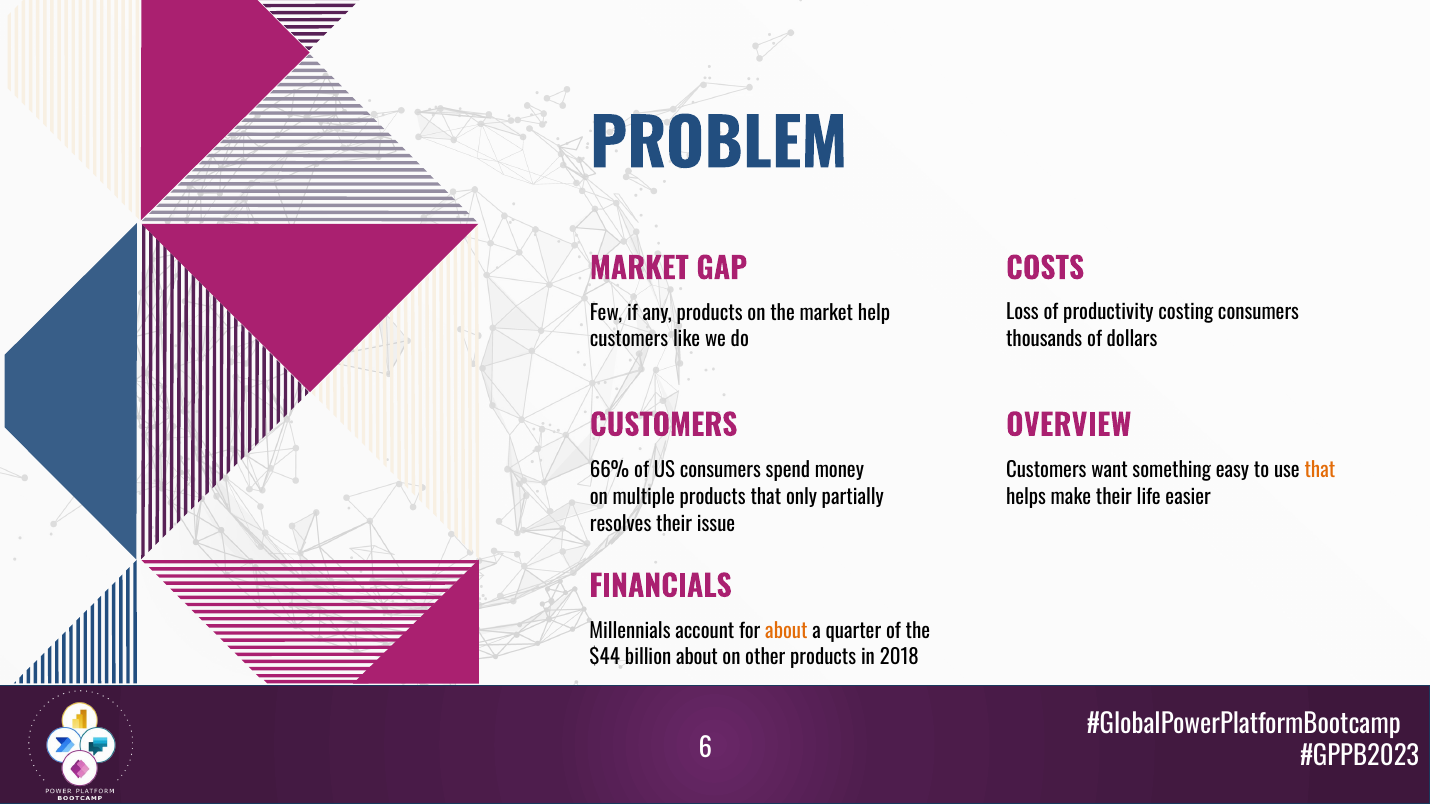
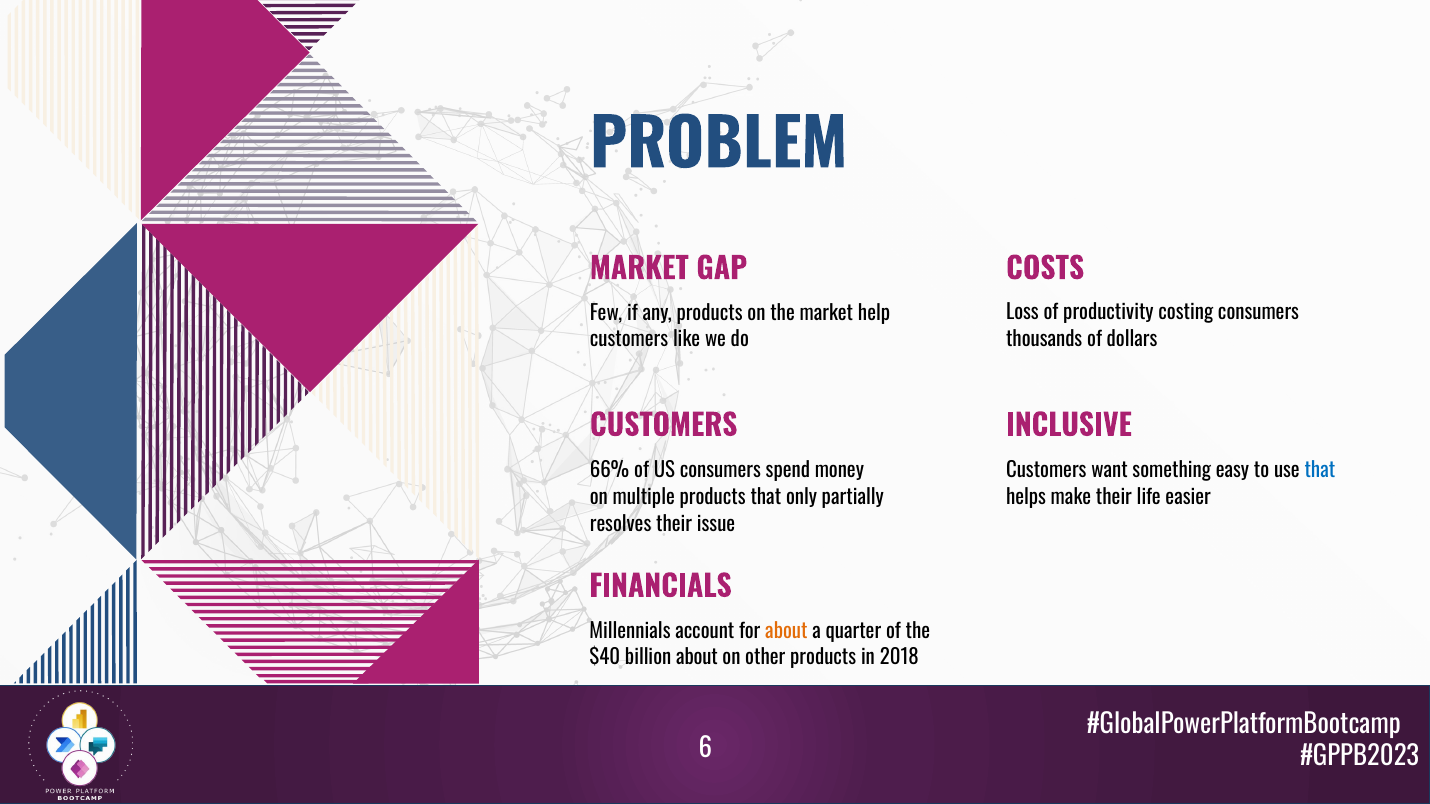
OVERVIEW: OVERVIEW -> INCLUSIVE (1069, 426)
that colour: orange -> blue (1320, 471)
$44: $44 -> $40 (605, 658)
